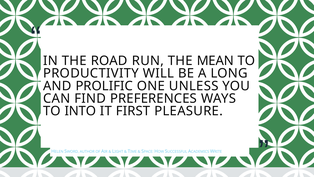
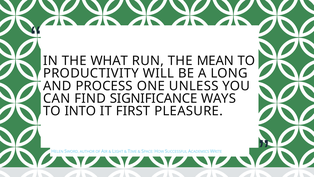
ROAD: ROAD -> WHAT (109, 61)
PROLIFIC: PROLIFIC -> PROCESS (104, 86)
PREFERENCES: PREFERENCES -> SIGNIFICANCE (154, 98)
